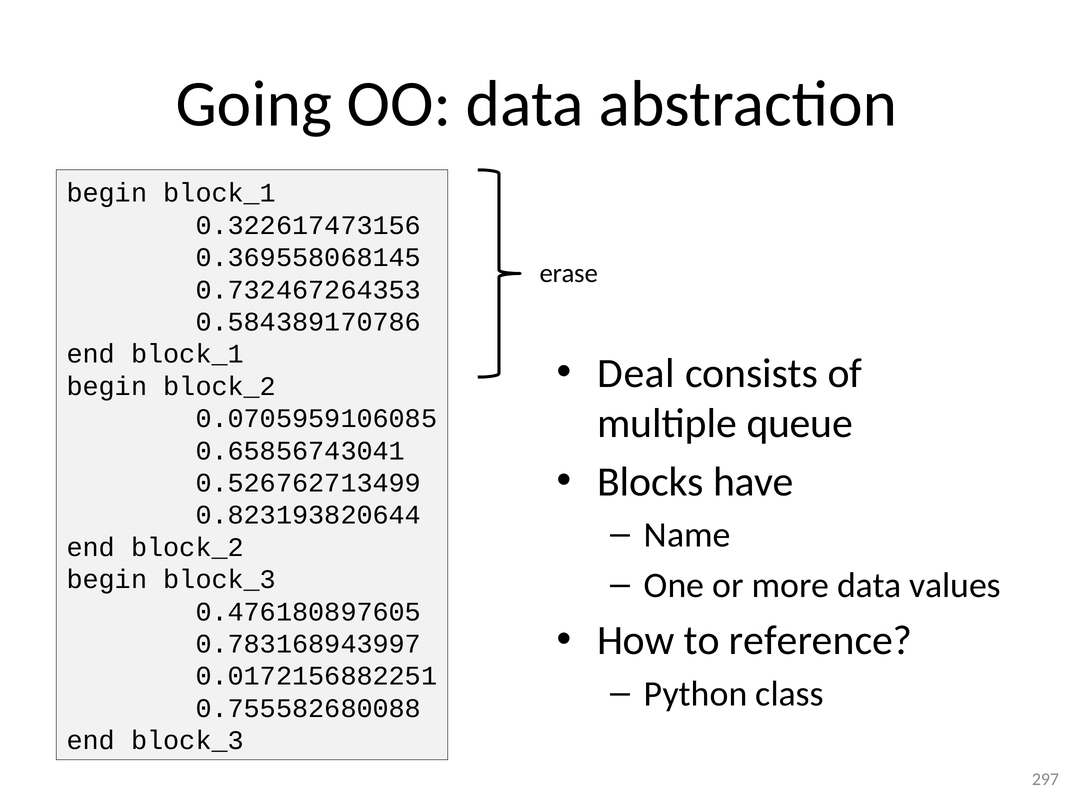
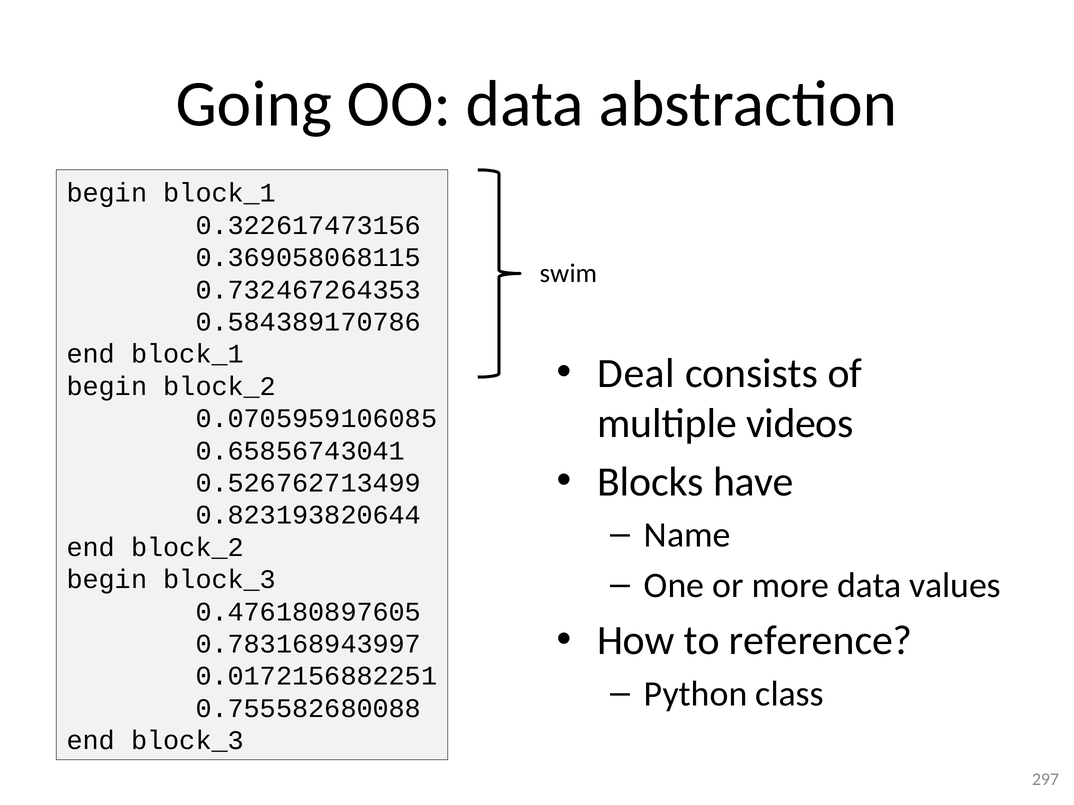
0.369558068145: 0.369558068145 -> 0.369058068115 (308, 258)
erase: erase -> swim (568, 274)
queue: queue -> videos (800, 424)
